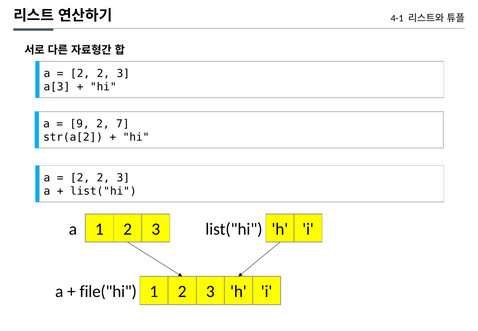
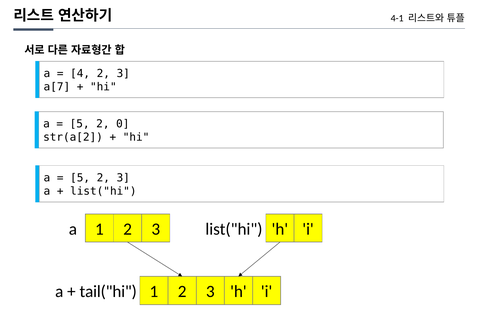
2: 2 -> 4 (80, 74)
a[3: a[3 -> a[7 (57, 87)
9: 9 -> 5 (80, 124)
7: 7 -> 0 (123, 124)
2: 2 -> 5 (80, 178)
file("hi: file("hi -> tail("hi (108, 291)
